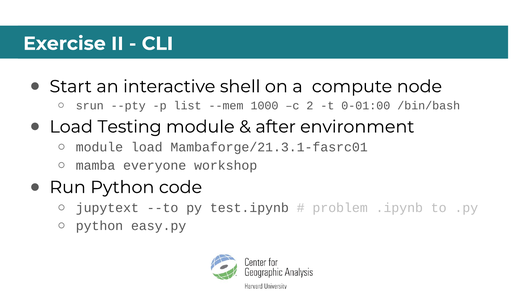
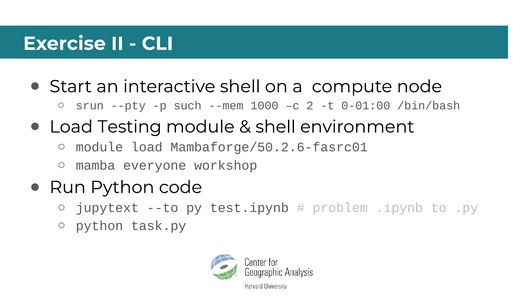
list: list -> such (188, 106)
after: after -> shell (276, 127)
Mambaforge/21.3.1-fasrc01: Mambaforge/21.3.1-fasrc01 -> Mambaforge/50.2.6-fasrc01 (269, 147)
easy.py: easy.py -> task.py (159, 226)
